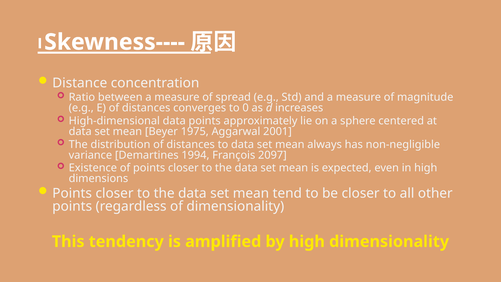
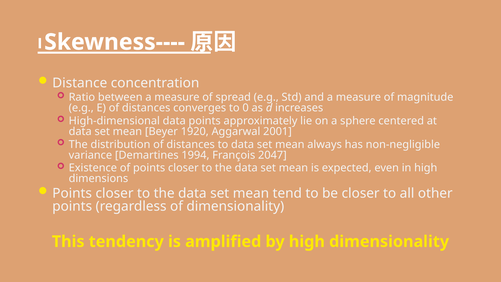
1975: 1975 -> 1920 (195, 131)
2097: 2097 -> 2047 (272, 155)
